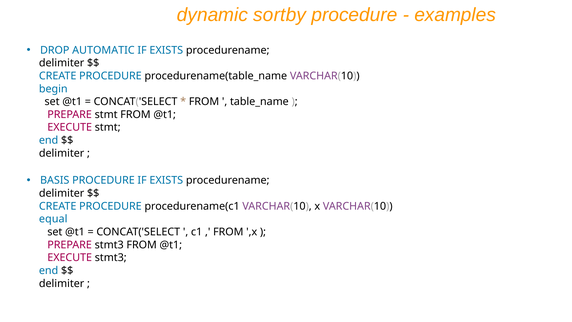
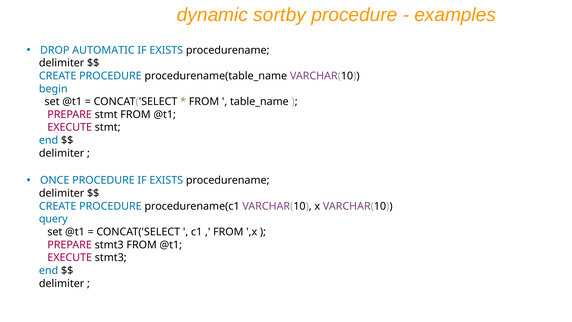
BASIS: BASIS -> ONCE (55, 180)
equal: equal -> query (53, 219)
